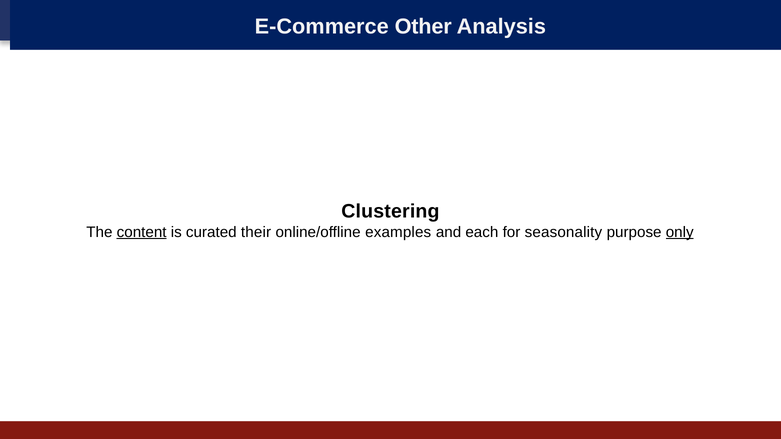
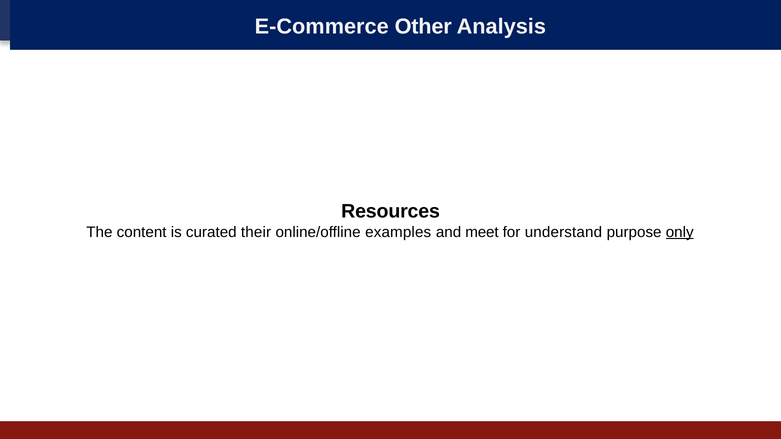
Clustering: Clustering -> Resources (391, 212)
content underline: present -> none (142, 232)
each: each -> meet (482, 232)
seasonality: seasonality -> understand (563, 232)
